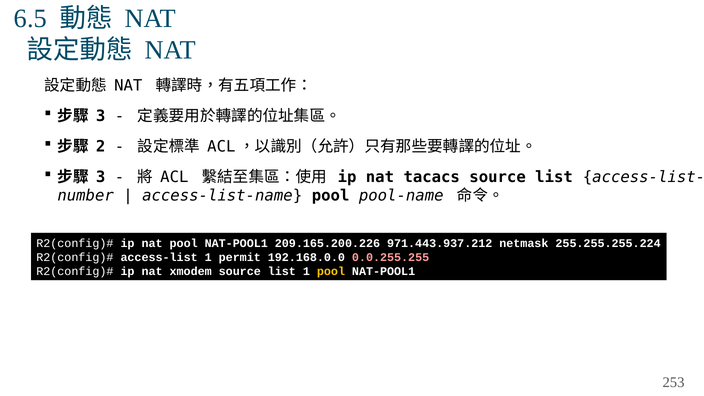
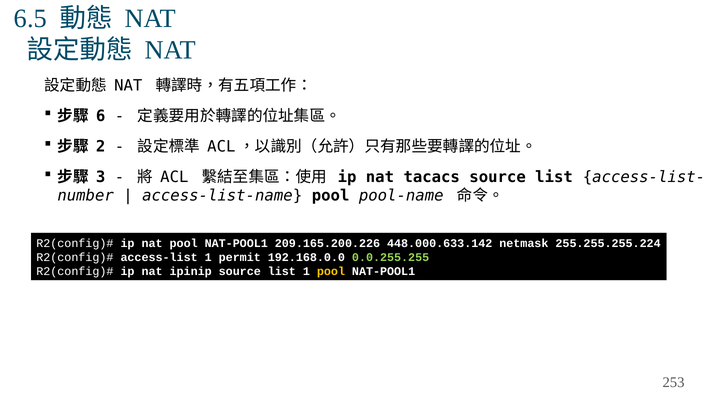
3: 3 -> 6 (101, 116)
971.443.937.212: 971.443.937.212 -> 448.000.633.142 (440, 243)
0.0.255.255 colour: pink -> light green (391, 257)
xmodem: xmodem -> ipinip (191, 271)
